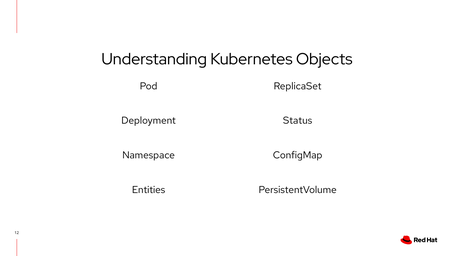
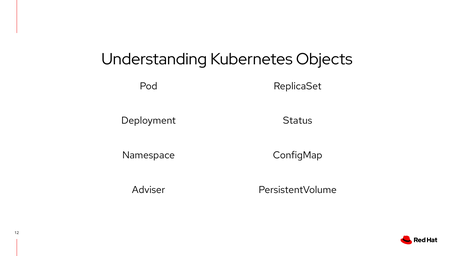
Entities: Entities -> Adviser (149, 190)
